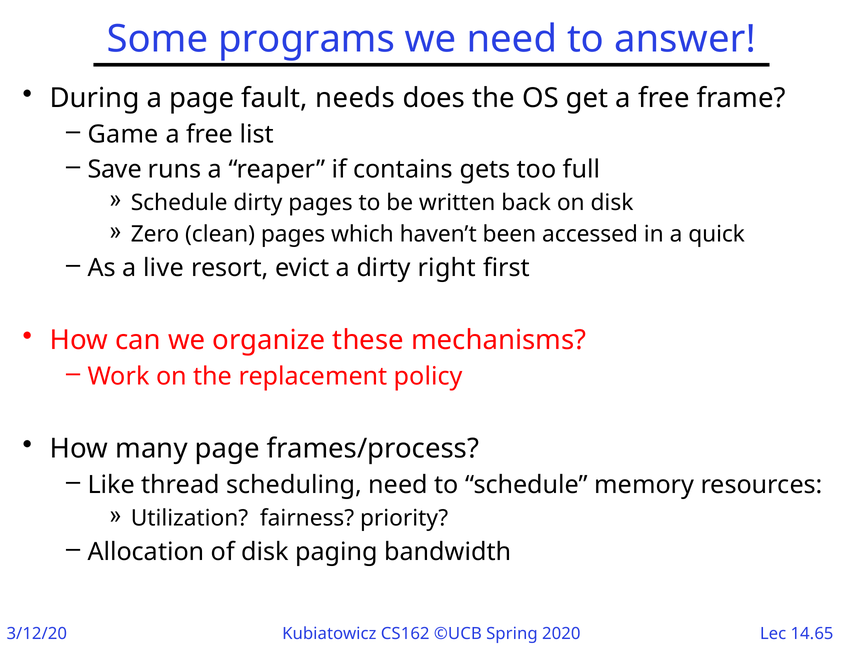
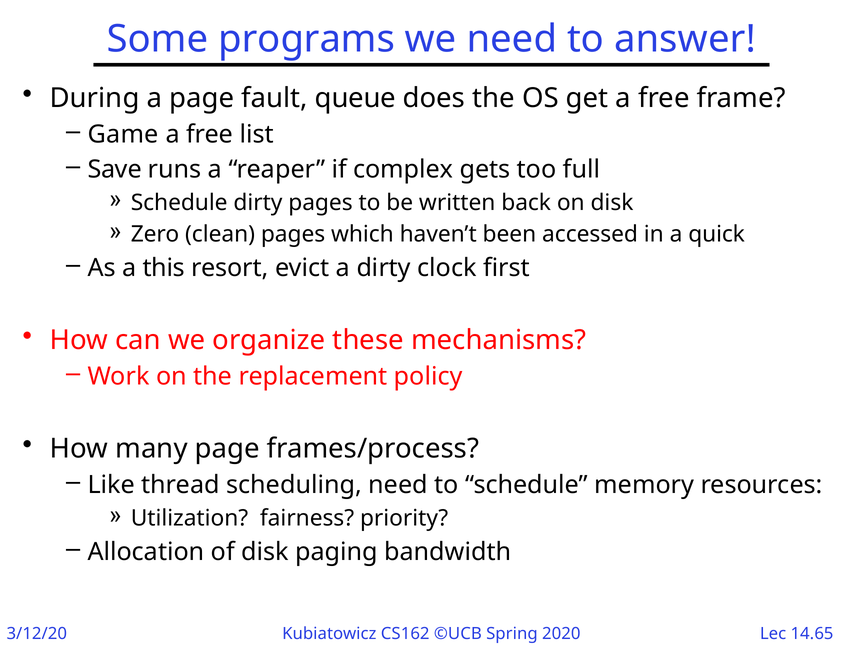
needs: needs -> queue (355, 98)
contains: contains -> complex (403, 169)
live: live -> this (164, 268)
right: right -> clock (447, 268)
